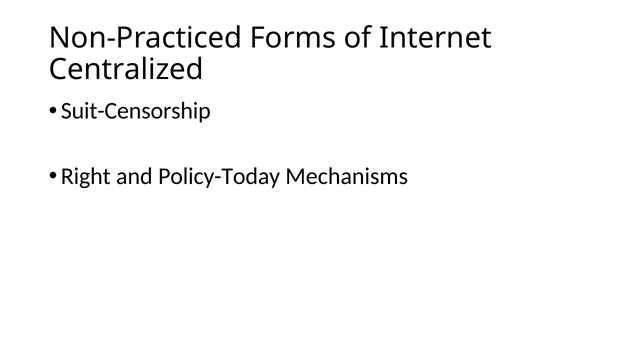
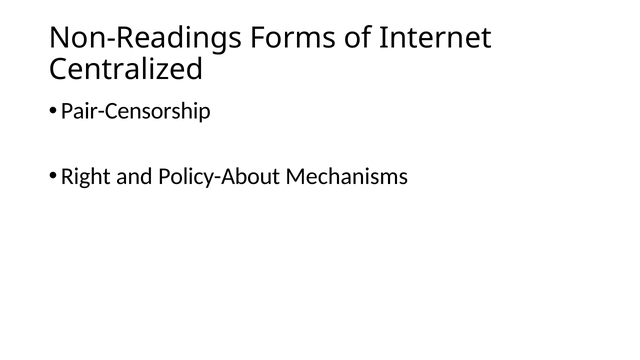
Non-Practiced: Non-Practiced -> Non-Readings (145, 38)
Suit-Censorship: Suit-Censorship -> Pair-Censorship (136, 111)
Policy-Today: Policy-Today -> Policy-About (219, 176)
